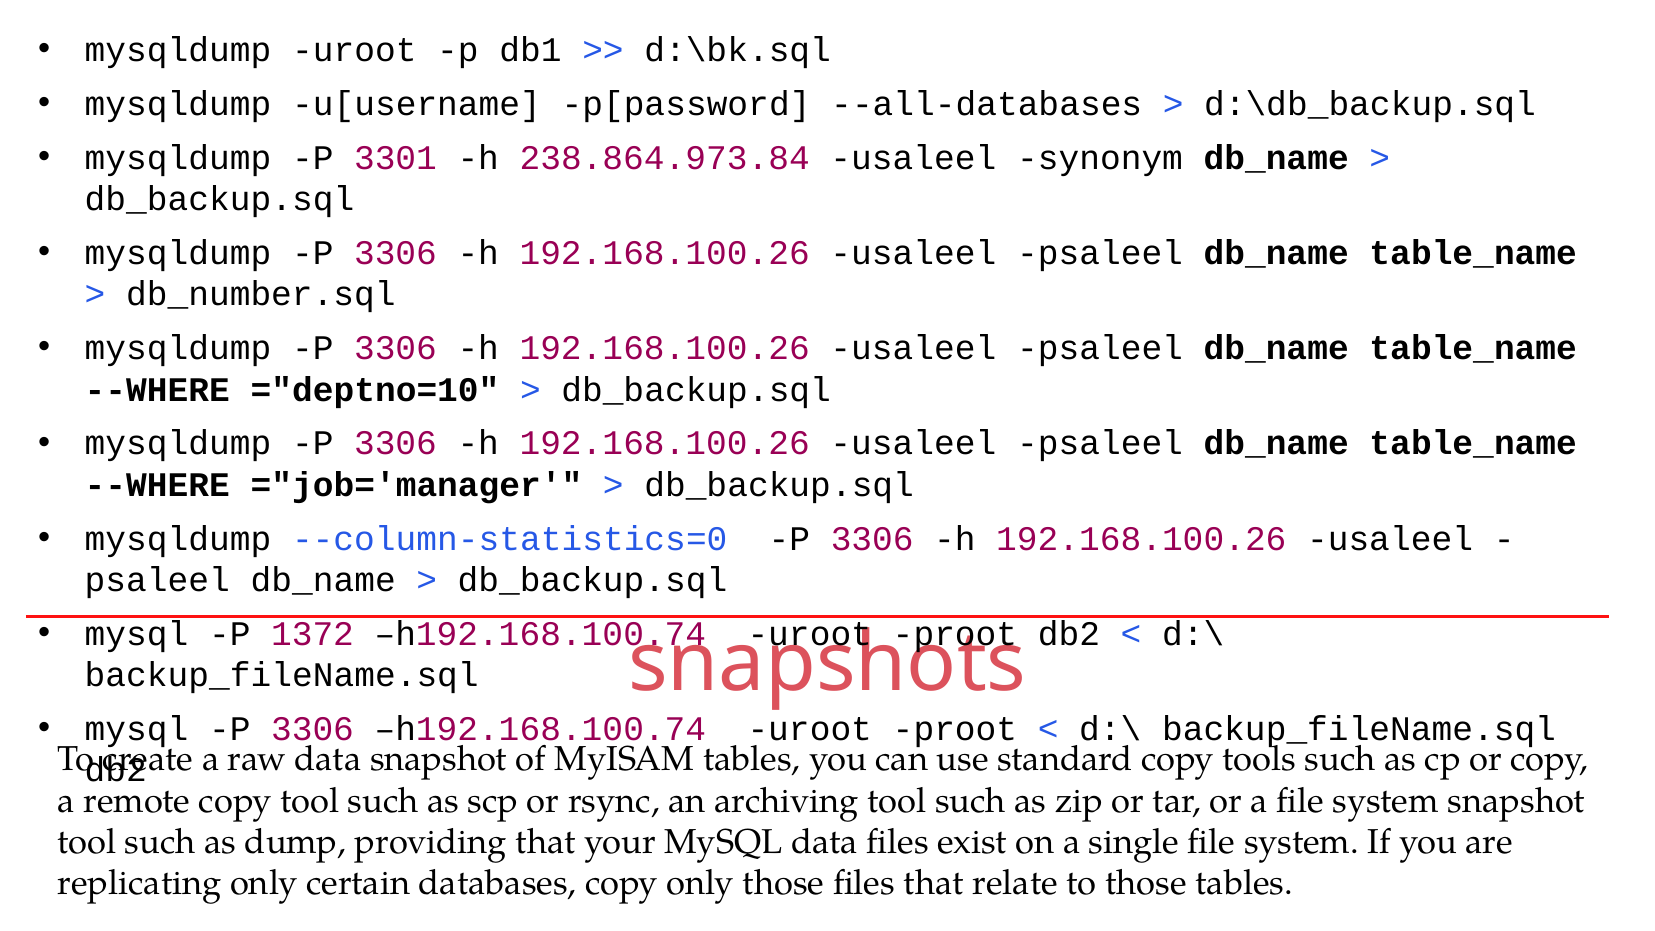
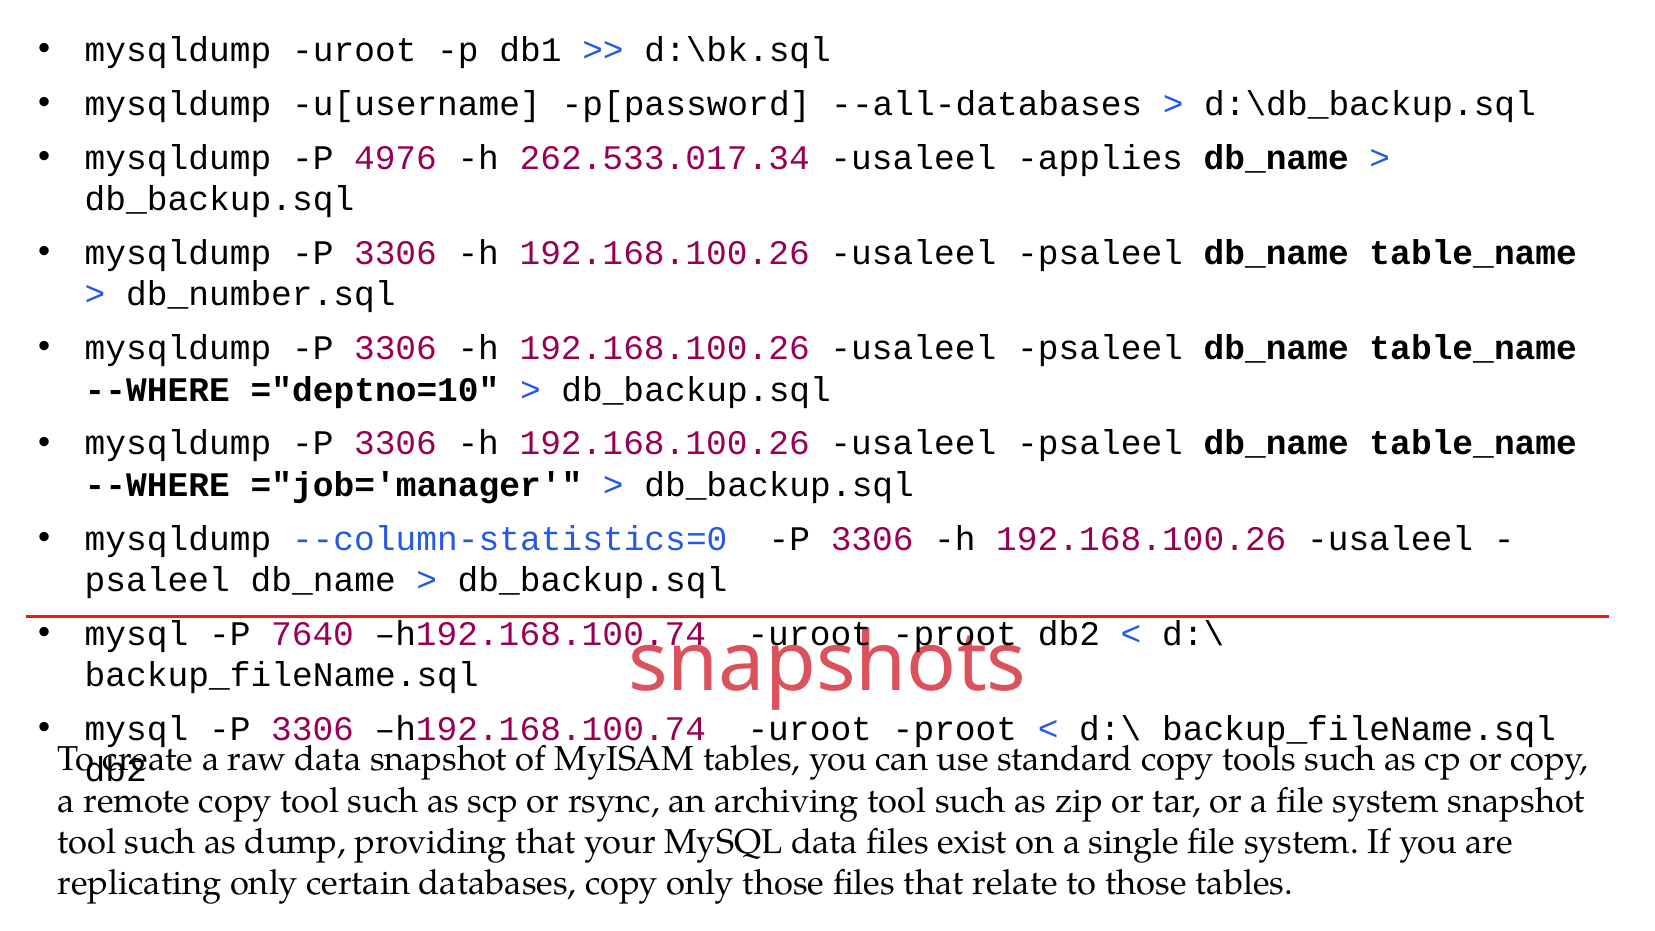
3301: 3301 -> 4976 (395, 158)
238.864.973.84: 238.864.973.84 -> 262.533.017.34 (665, 158)
synonym: synonym -> applies (1100, 158)
1372: 1372 -> 7640 (313, 634)
